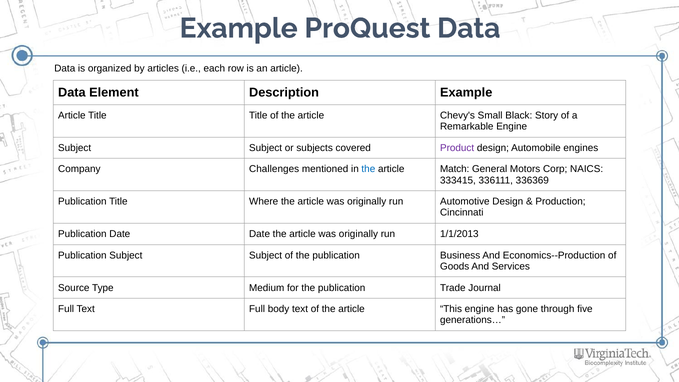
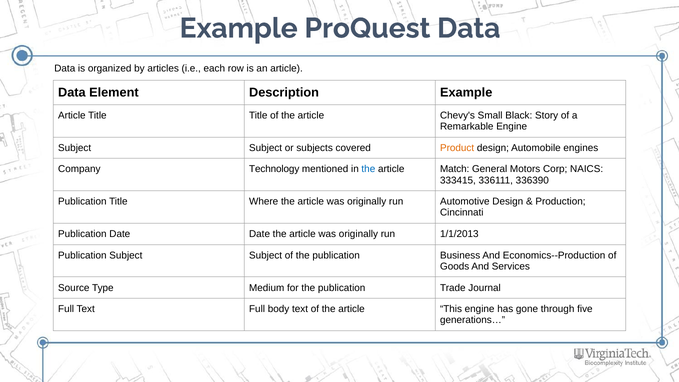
Product colour: purple -> orange (457, 148)
Challenges: Challenges -> Technology (274, 169)
336369: 336369 -> 336390 (532, 180)
